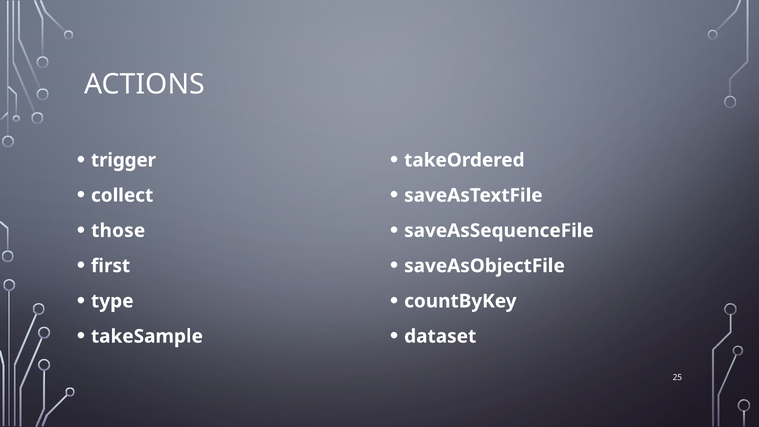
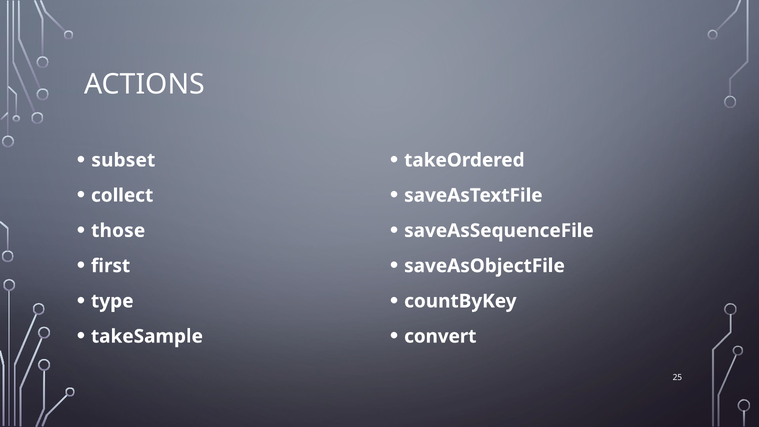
trigger: trigger -> subset (123, 160)
dataset: dataset -> convert (440, 336)
